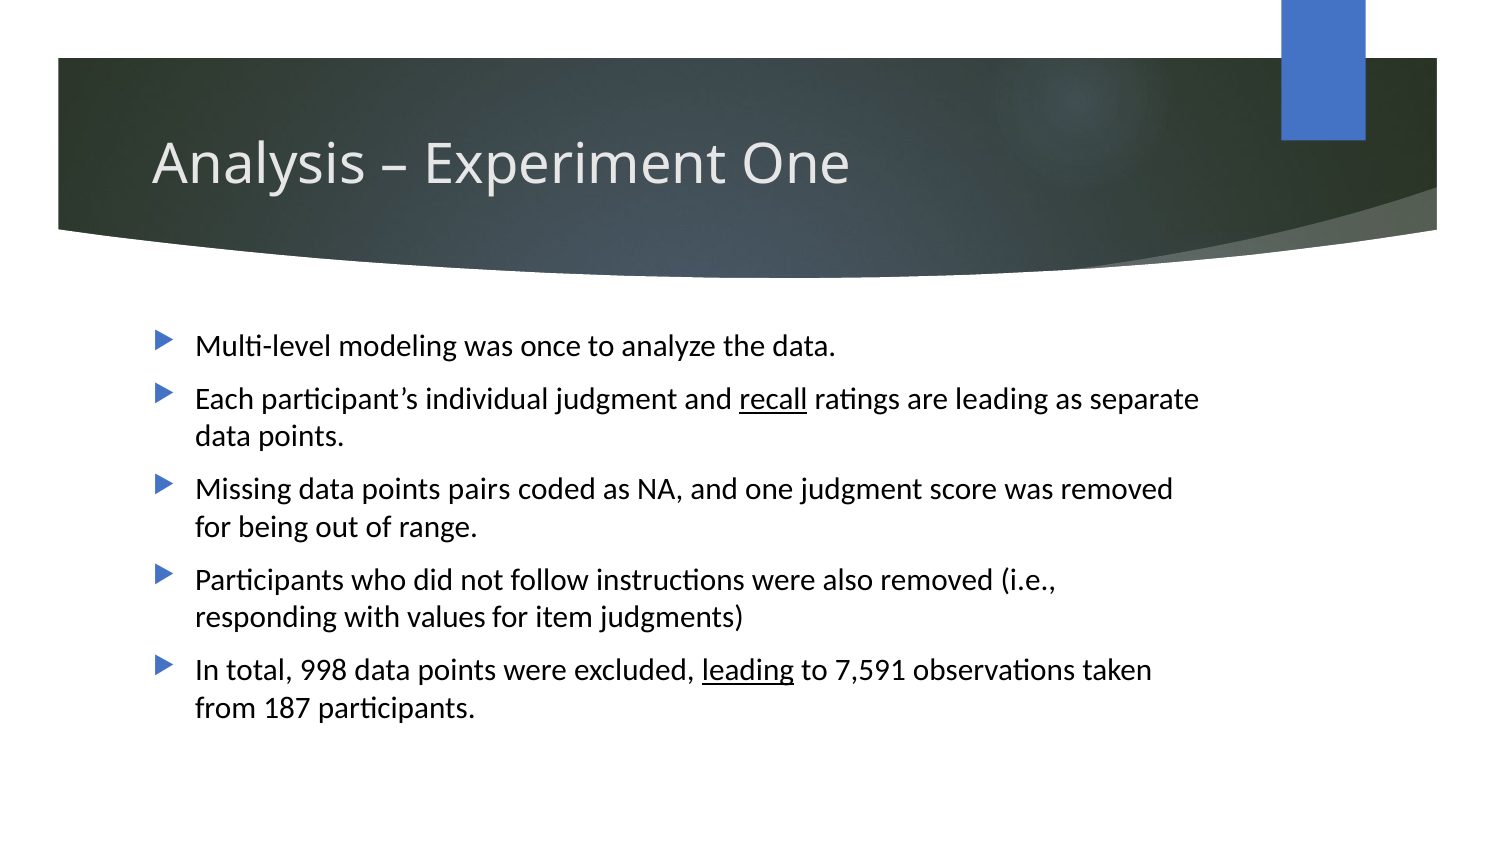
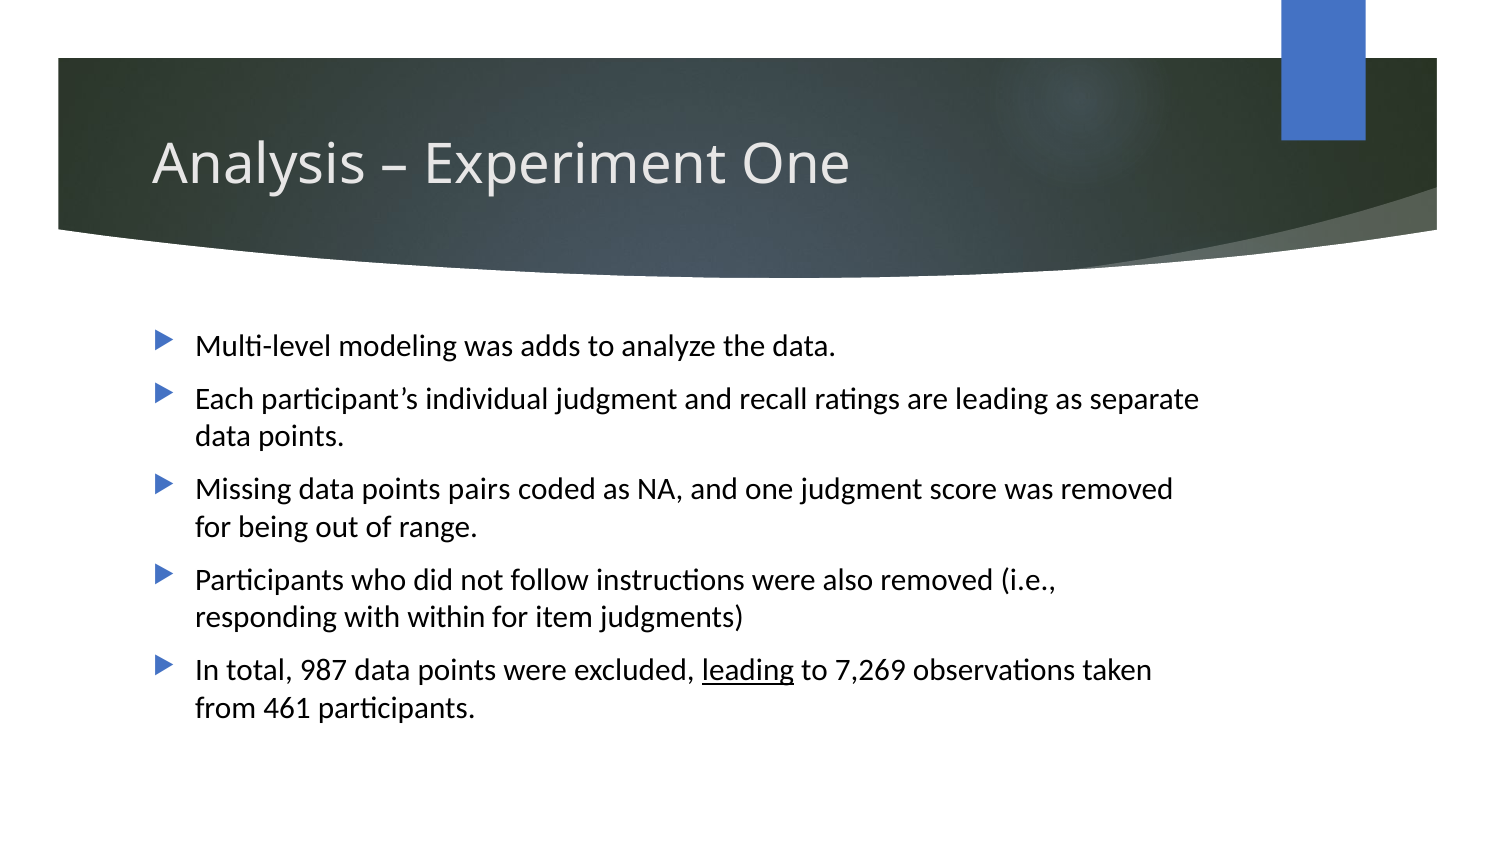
once: once -> adds (550, 346)
recall underline: present -> none (773, 399)
values: values -> within (446, 617)
998: 998 -> 987 (324, 670)
7,591: 7,591 -> 7,269 (870, 670)
187: 187 -> 461 (287, 708)
